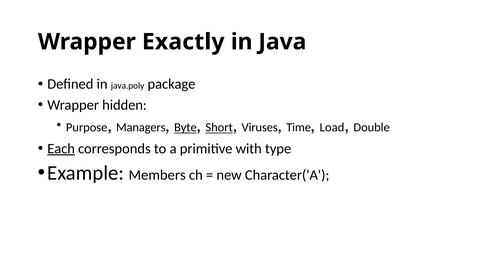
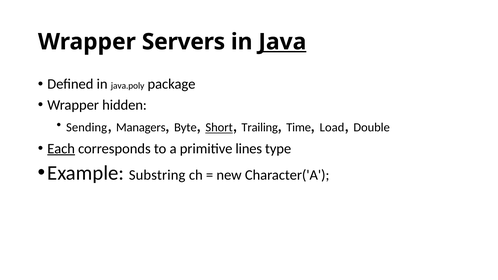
Exactly: Exactly -> Servers (183, 42)
Java underline: none -> present (282, 42)
Purpose: Purpose -> Sending (87, 128)
Byte underline: present -> none (185, 128)
Viruses: Viruses -> Trailing (260, 128)
with: with -> lines (249, 149)
Members: Members -> Substring (157, 175)
